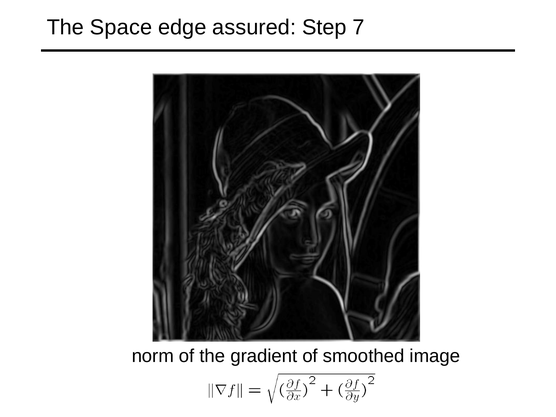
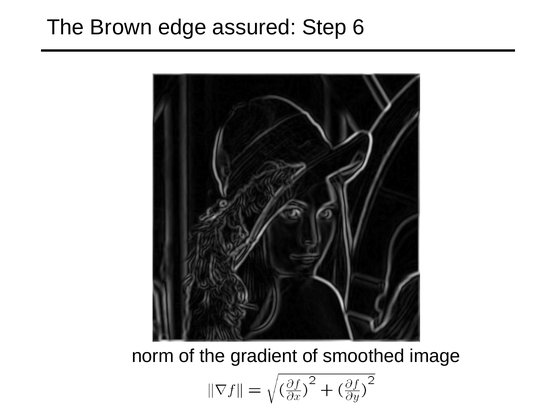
Space: Space -> Brown (121, 27)
7: 7 -> 6 (358, 27)
